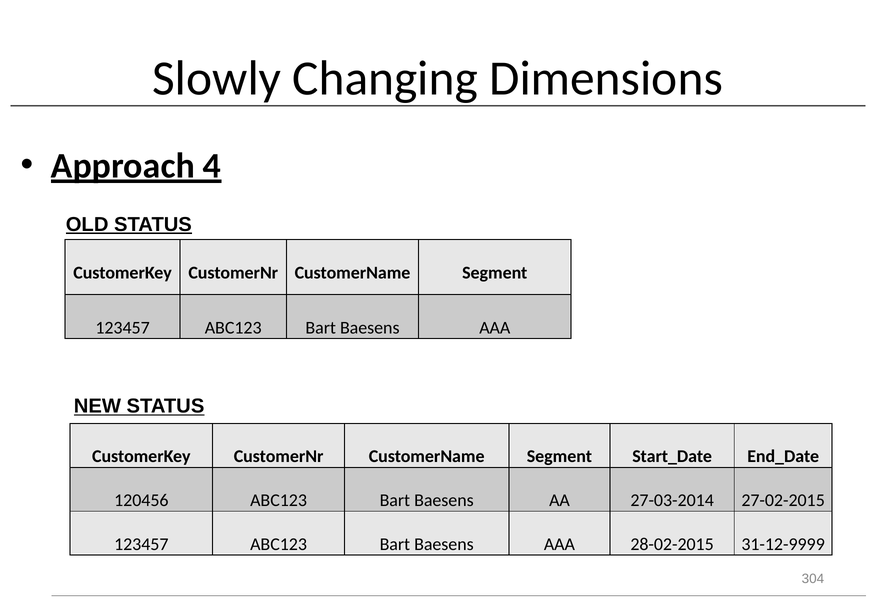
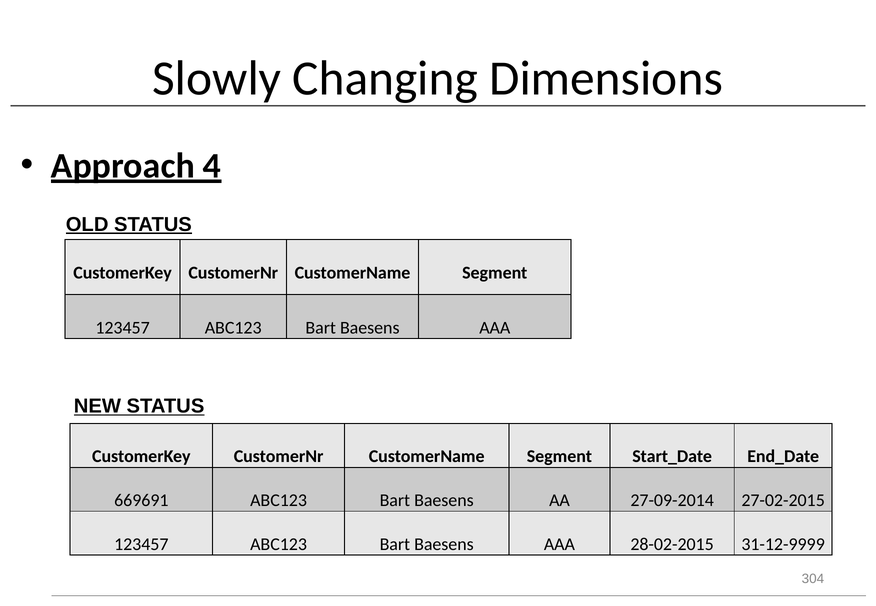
120456: 120456 -> 669691 (141, 501)
27-03-2014: 27-03-2014 -> 27-09-2014 (672, 501)
